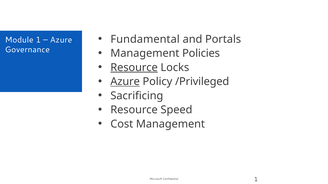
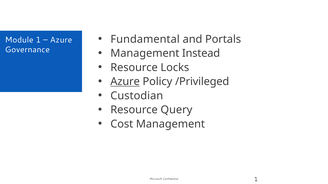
Policies: Policies -> Instead (201, 53)
Resource underline: present -> none (134, 68)
Sacrificing: Sacrificing -> Custodian (137, 96)
Speed: Speed -> Query (176, 110)
